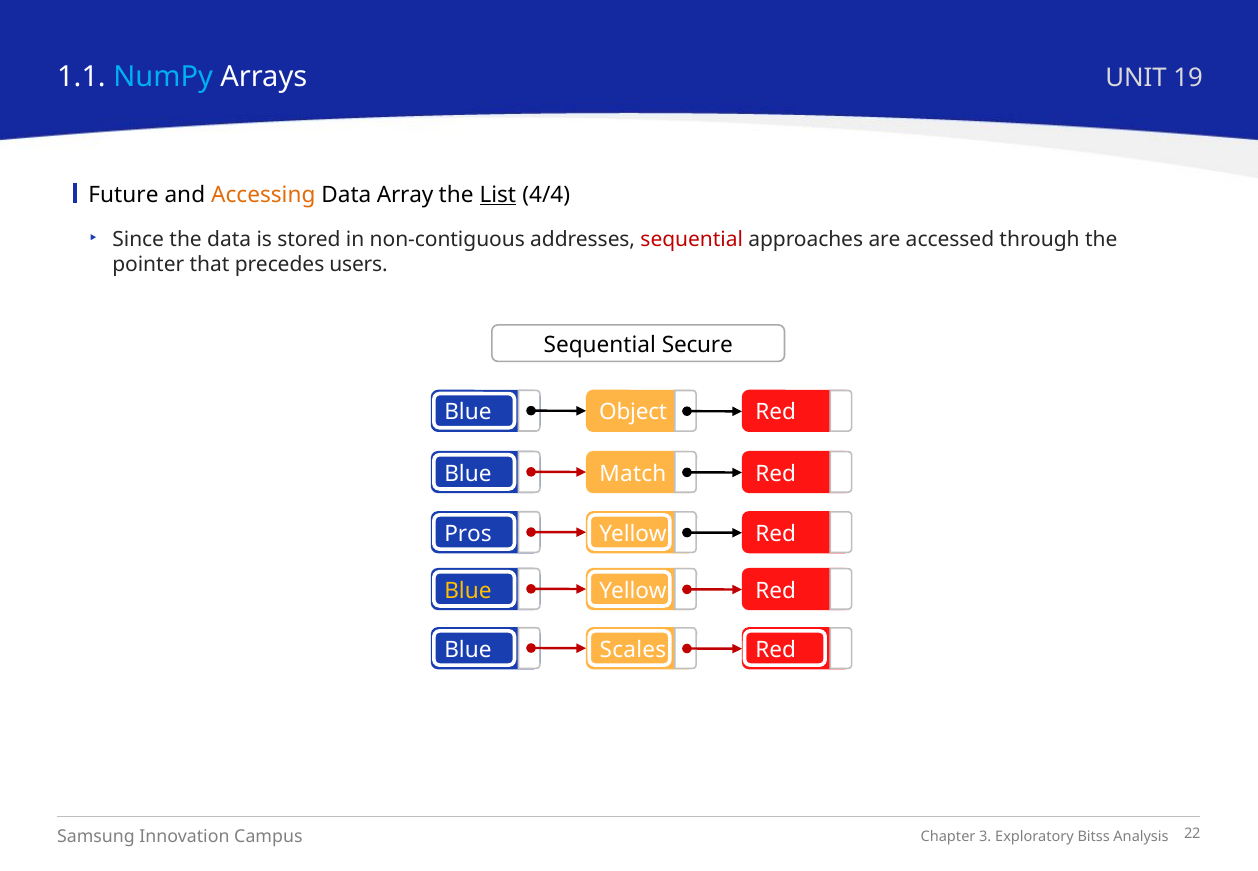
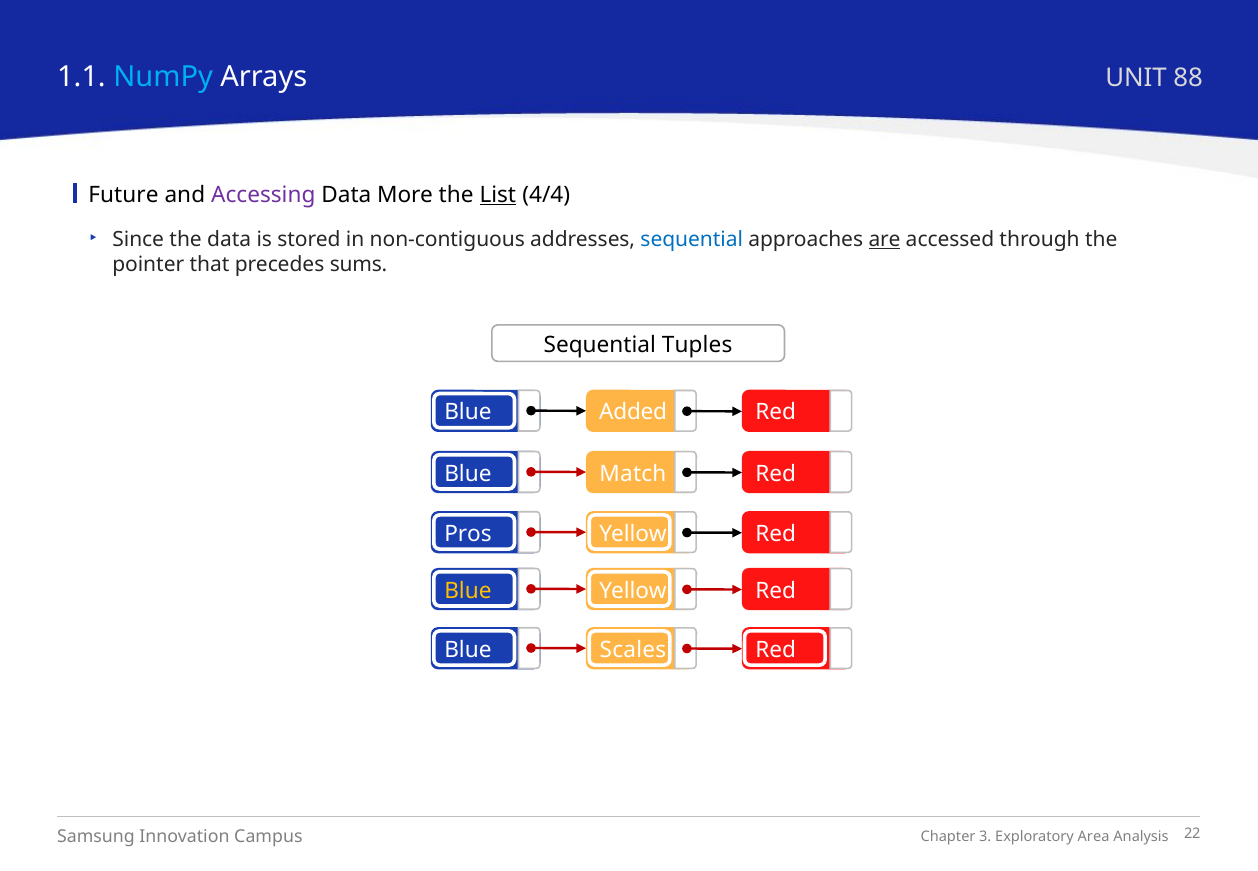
19: 19 -> 88 (1188, 78)
Accessing colour: orange -> purple (263, 195)
Array: Array -> More (405, 195)
sequential colour: red -> blue (692, 239)
are underline: none -> present (885, 239)
users: users -> sums (359, 264)
Secure: Secure -> Tuples (697, 345)
Object: Object -> Added (633, 413)
Bitss: Bitss -> Area (1094, 836)
